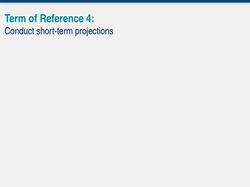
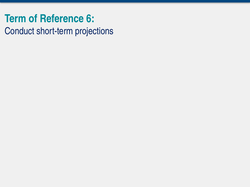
4: 4 -> 6 (90, 19)
